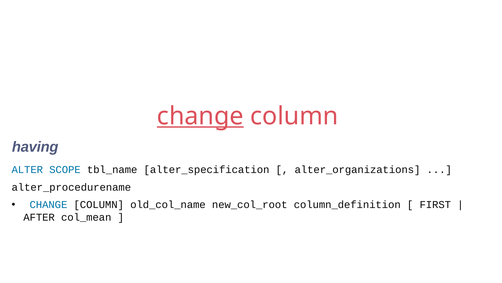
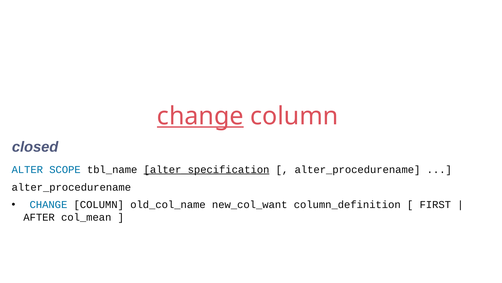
having: having -> closed (35, 147)
alter_specification underline: none -> present (207, 169)
alter_organizations: alter_organizations -> alter_procedurename (357, 169)
new_col_root: new_col_root -> new_col_want (250, 204)
